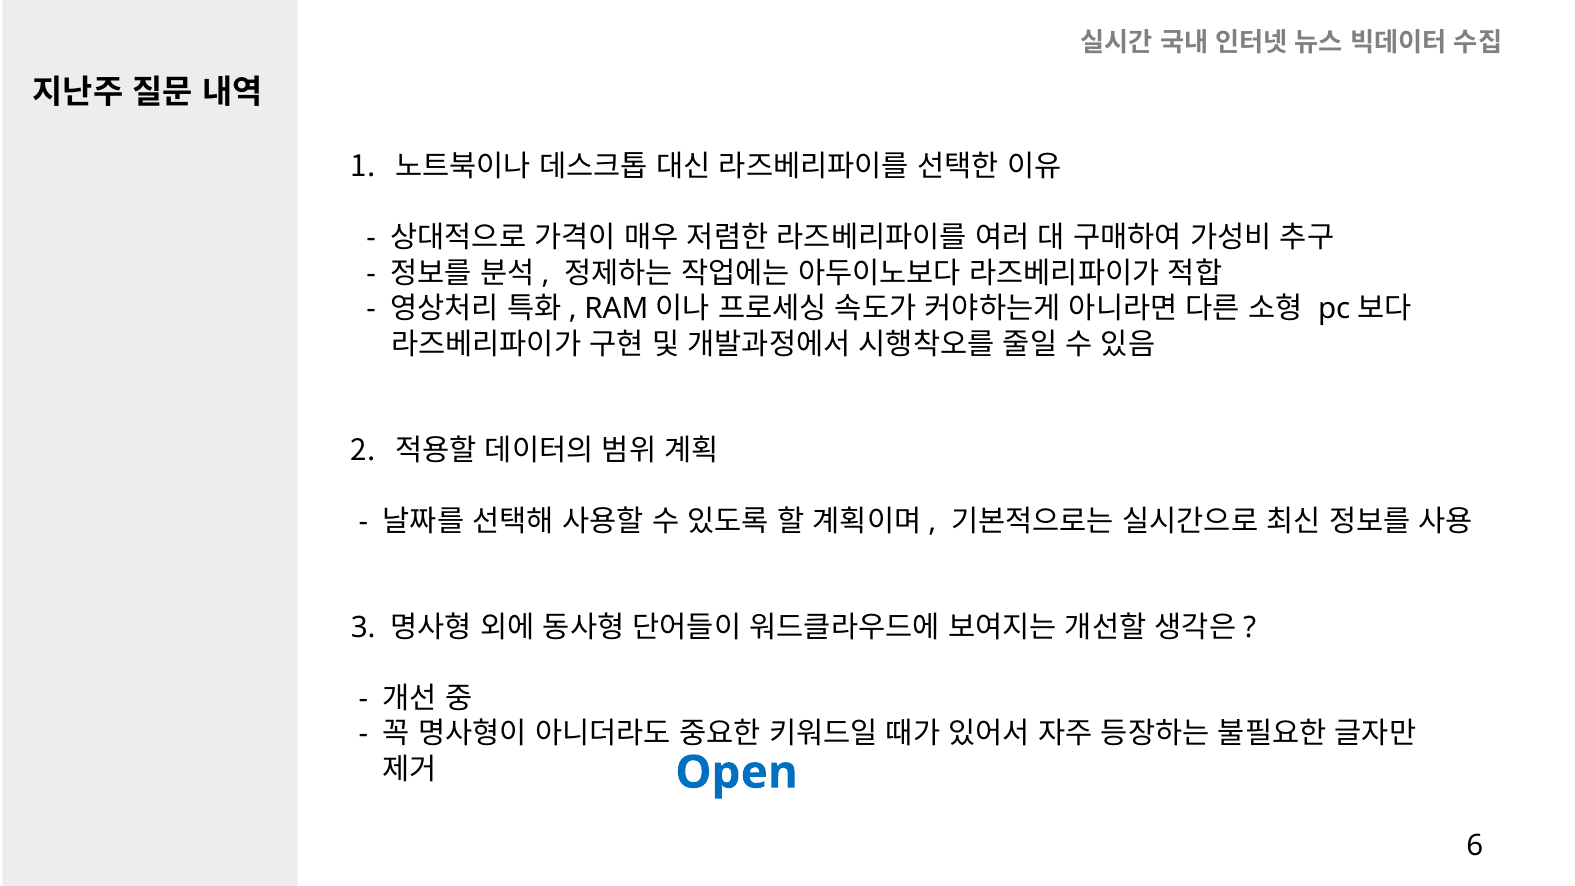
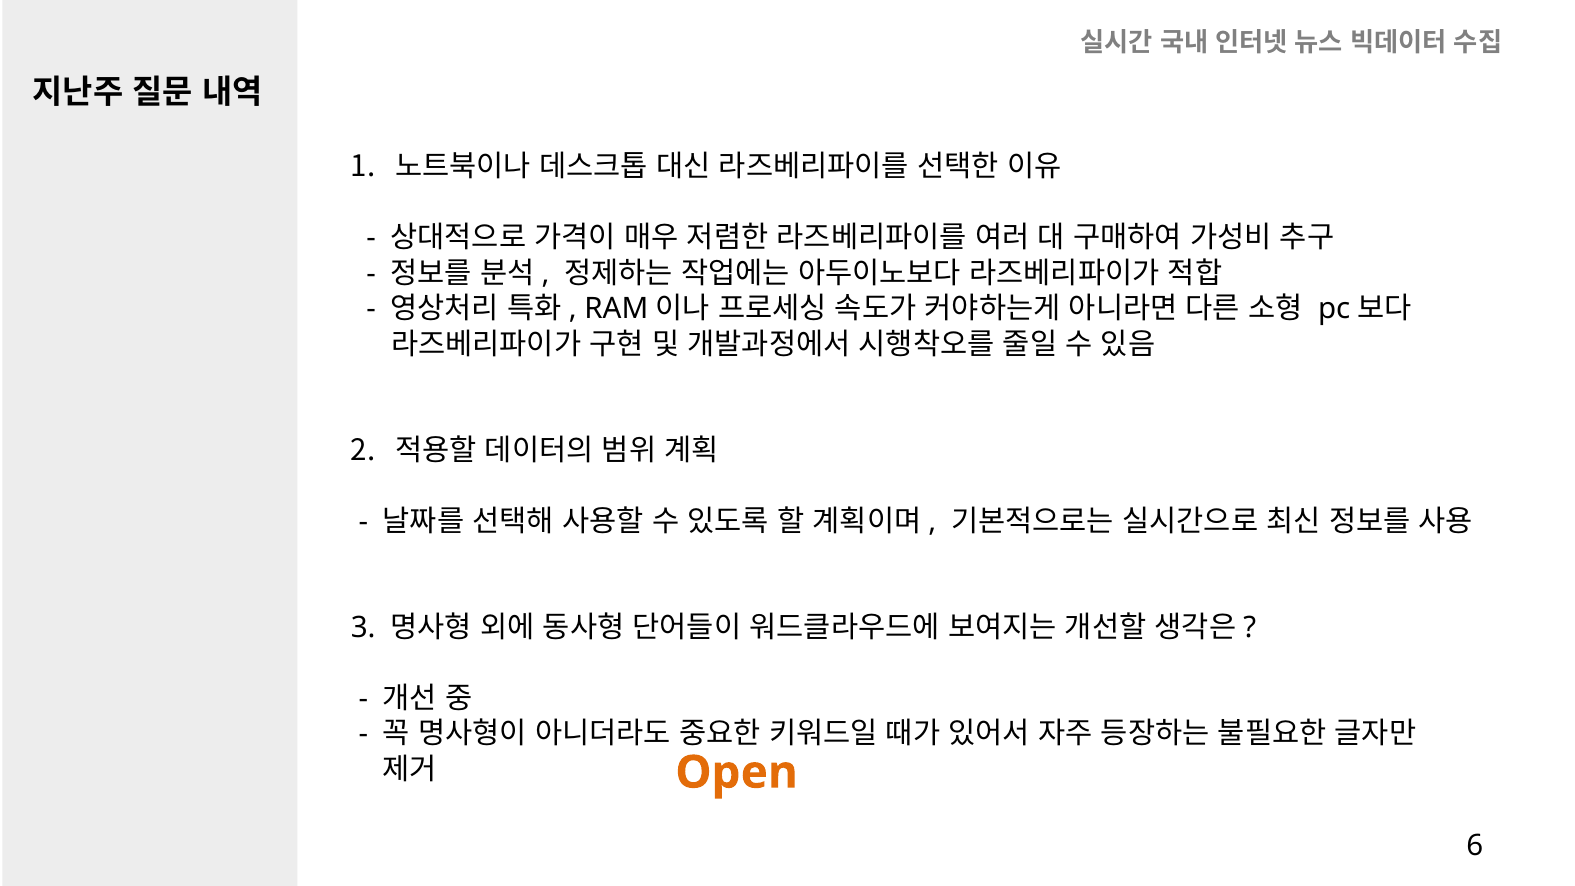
Open colour: blue -> orange (737, 772)
